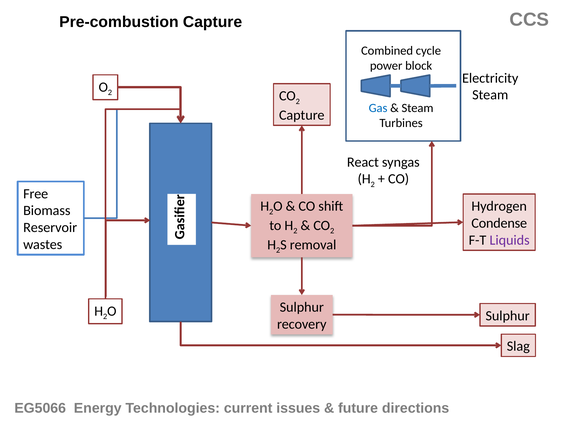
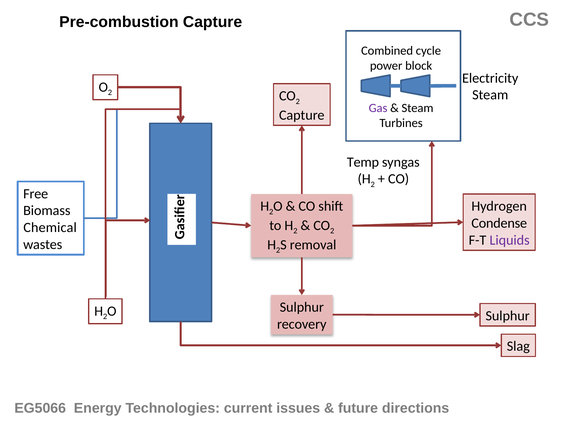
Gas colour: blue -> purple (378, 108)
React: React -> Temp (363, 162)
Reservoir: Reservoir -> Chemical (50, 228)
